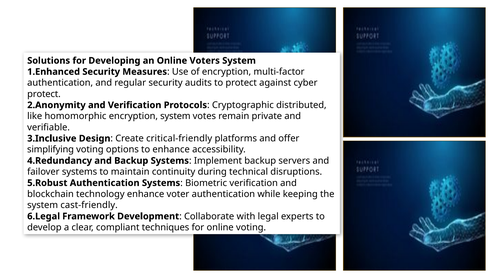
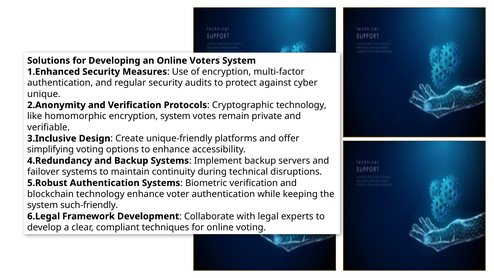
protect: protect -> unique (44, 94)
Cryptographic distributed: distributed -> technology (301, 105)
critical-friendly: critical-friendly -> unique-friendly (179, 138)
cast-friendly: cast-friendly -> such-friendly (89, 205)
